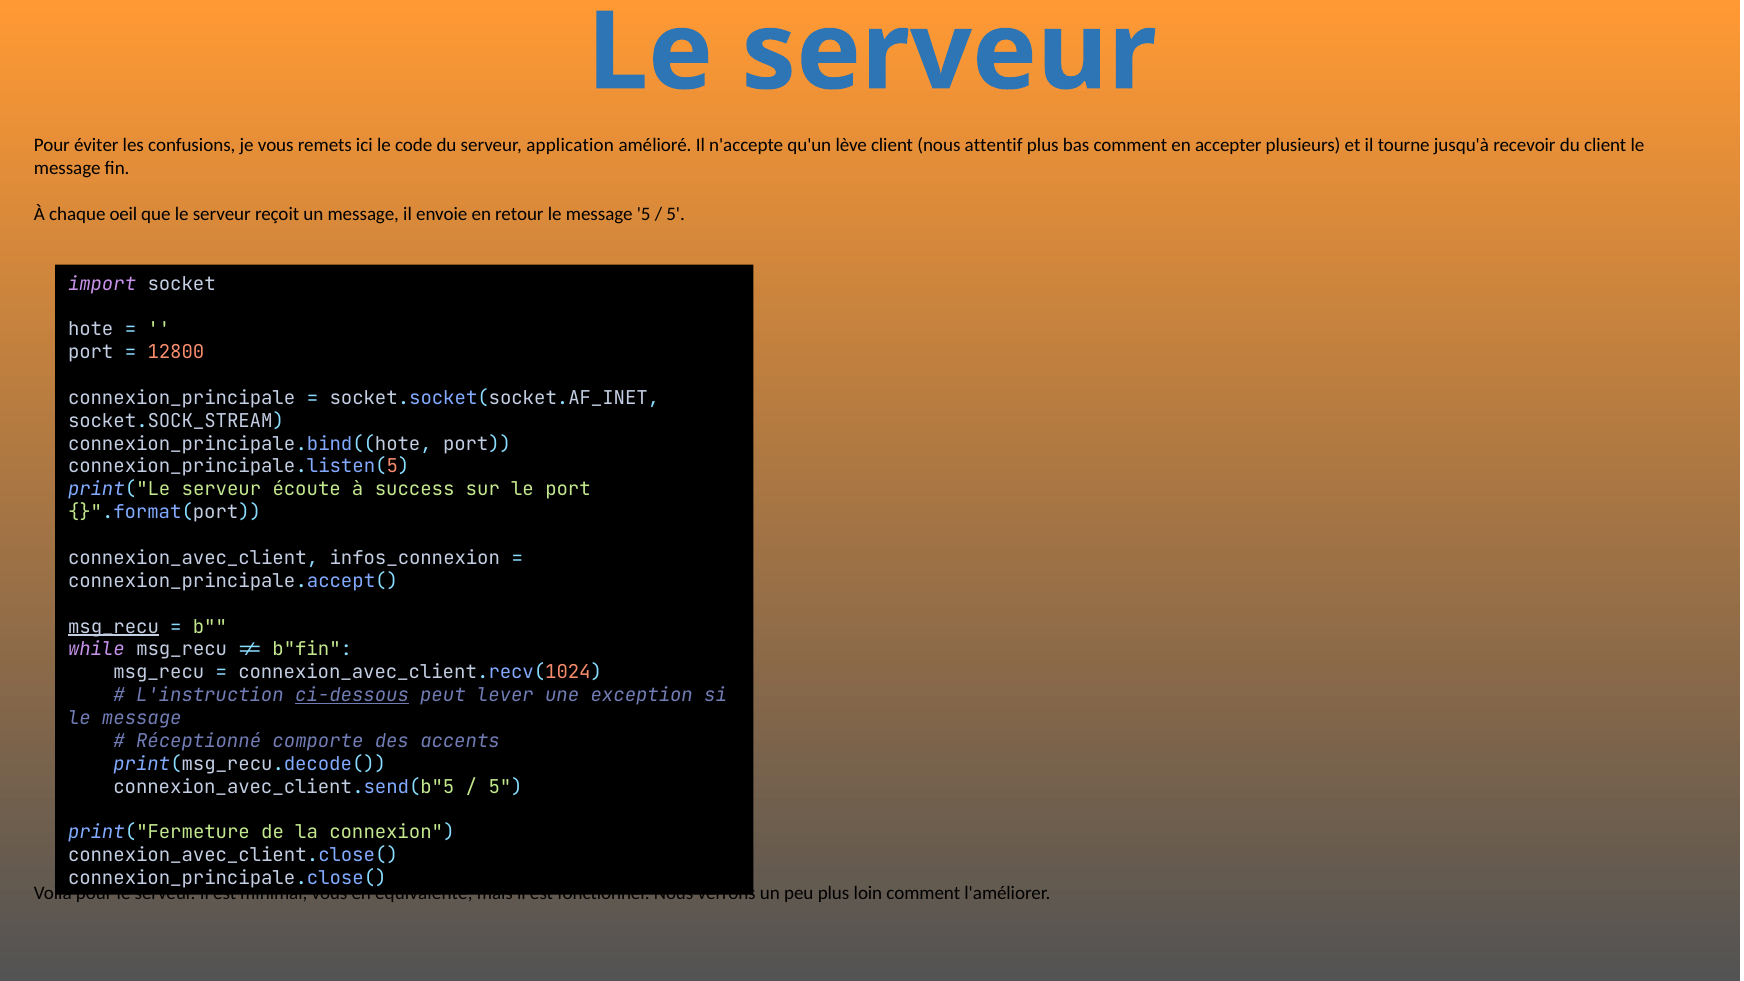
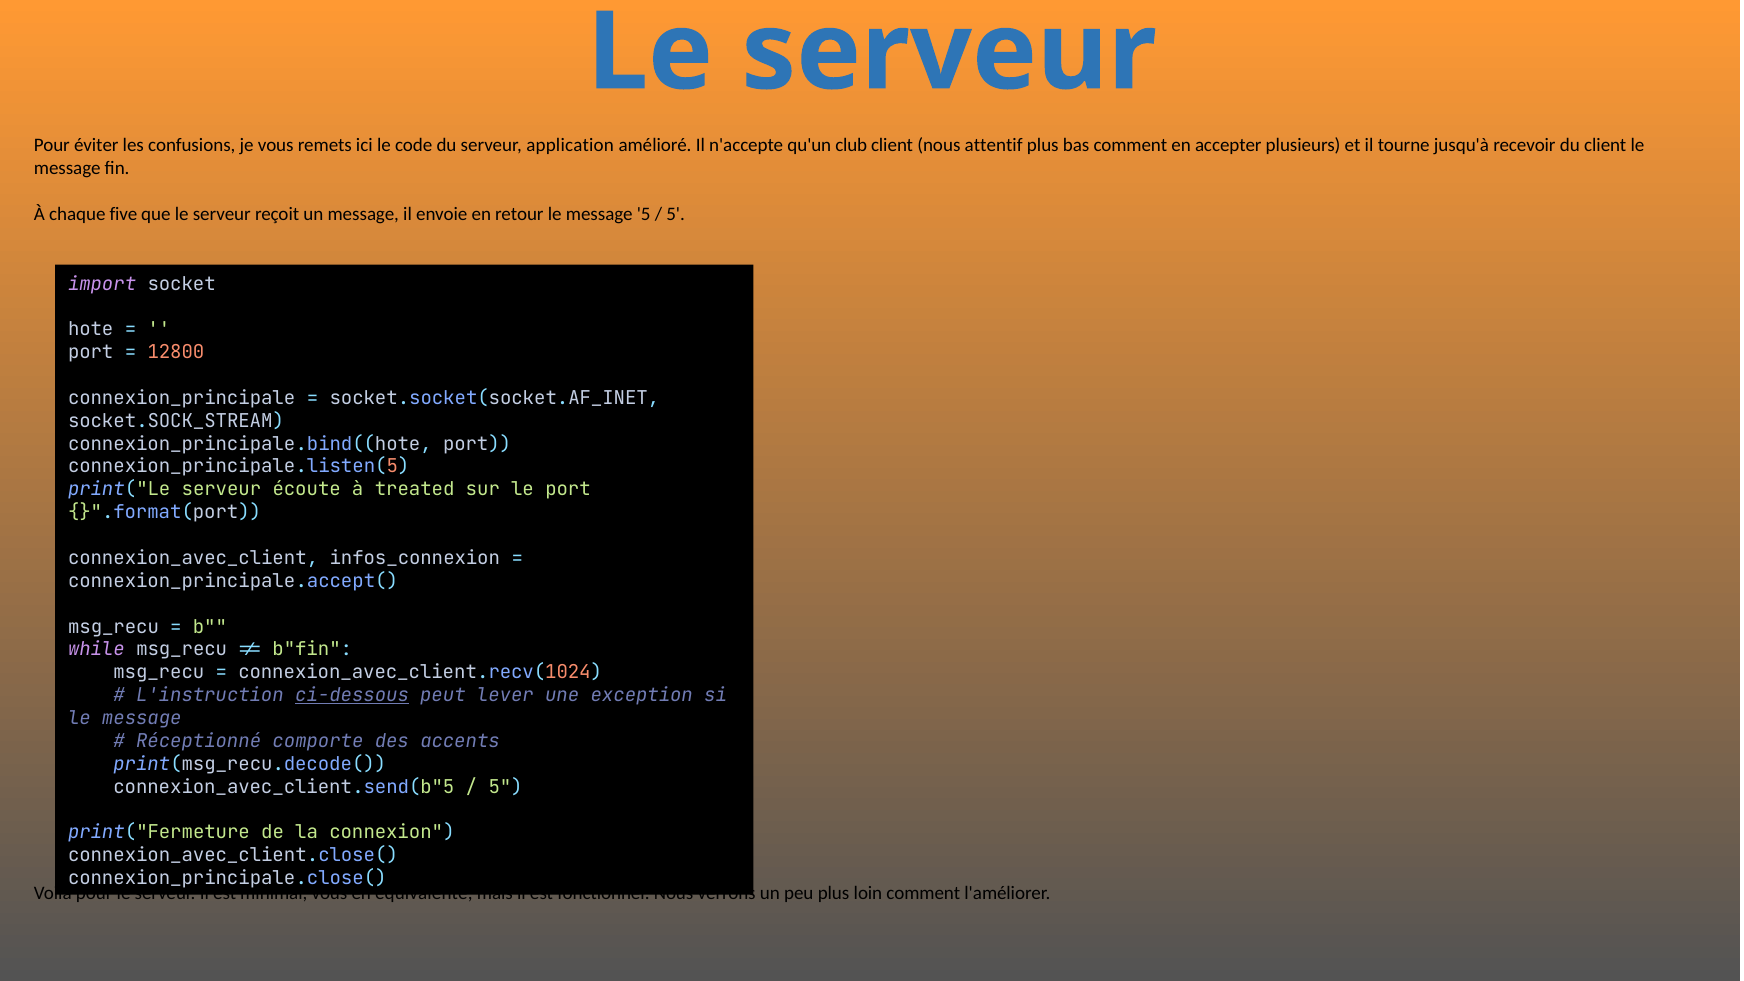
lève: lève -> club (851, 146)
oeil: oeil -> five (123, 214)
success: success -> treated (415, 490)
msg_recu underline: present -> none (114, 627)
